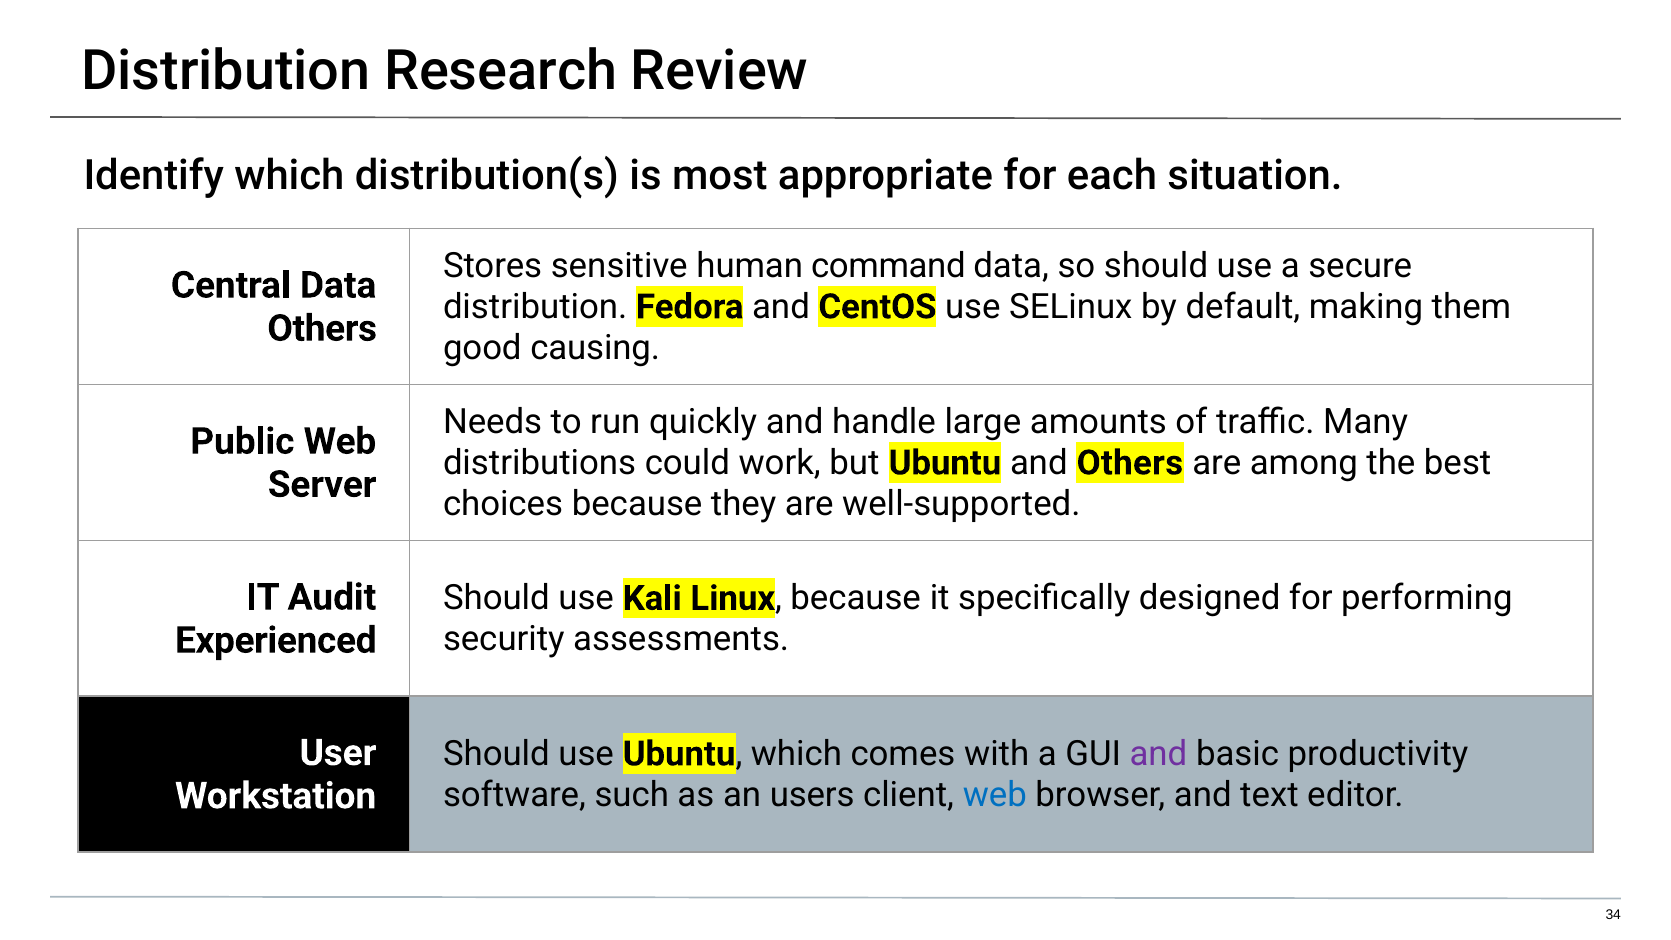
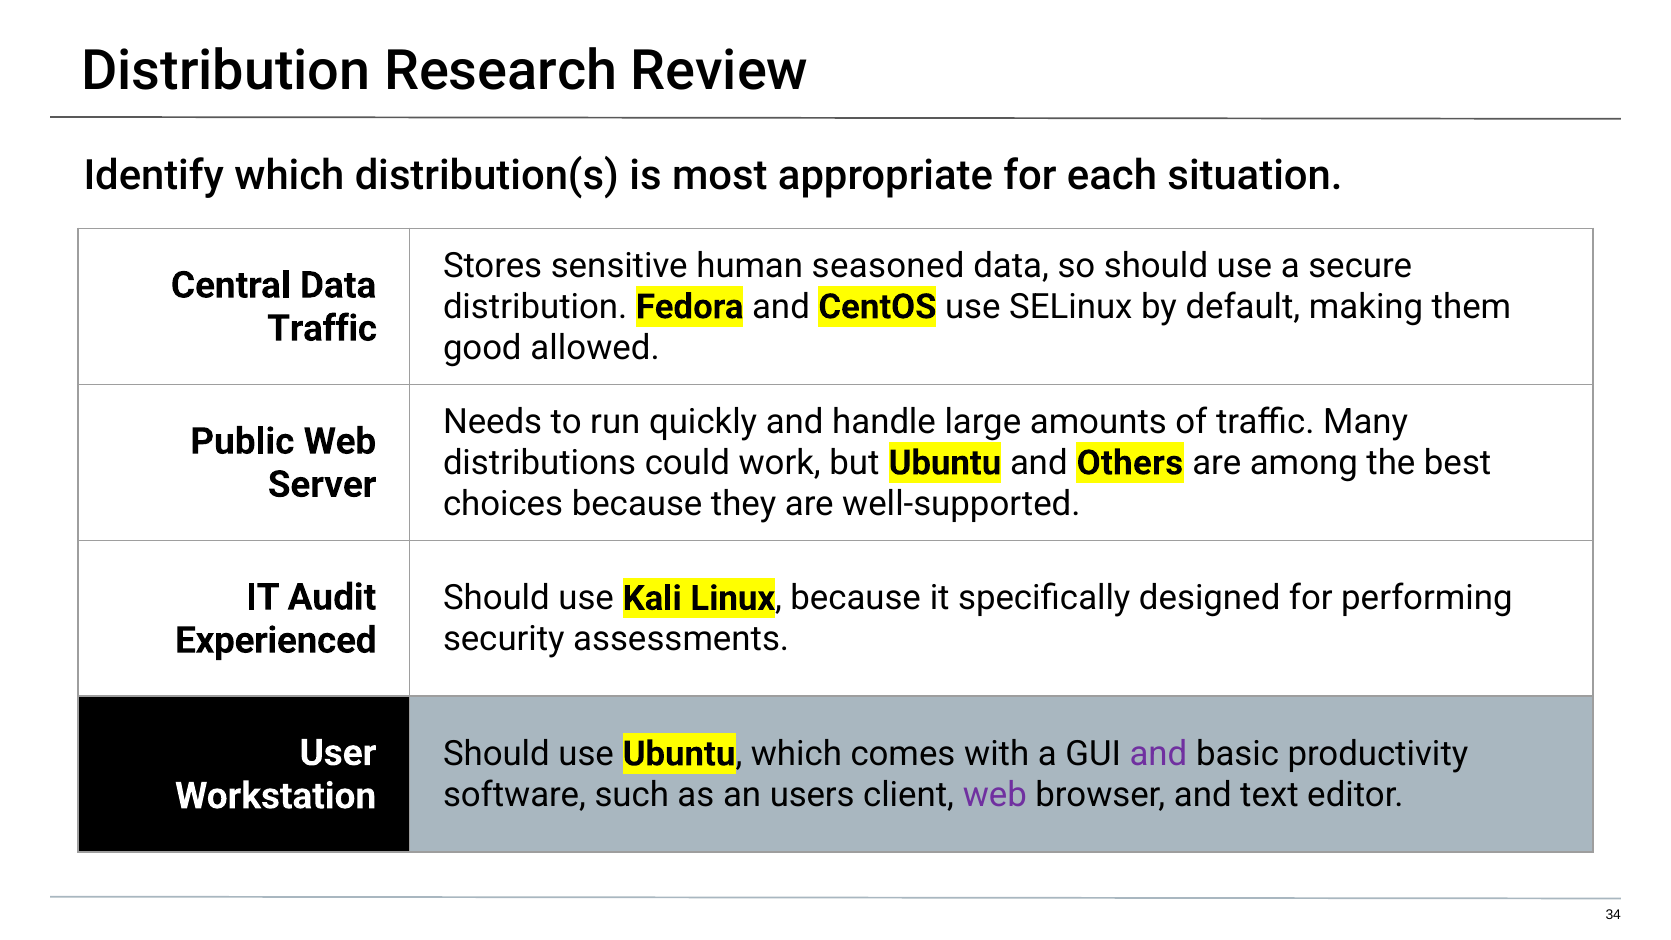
command: command -> seasoned (888, 266)
Others: Others -> Traffic (322, 328)
causing: causing -> allowed (595, 348)
web colour: blue -> purple (995, 795)
